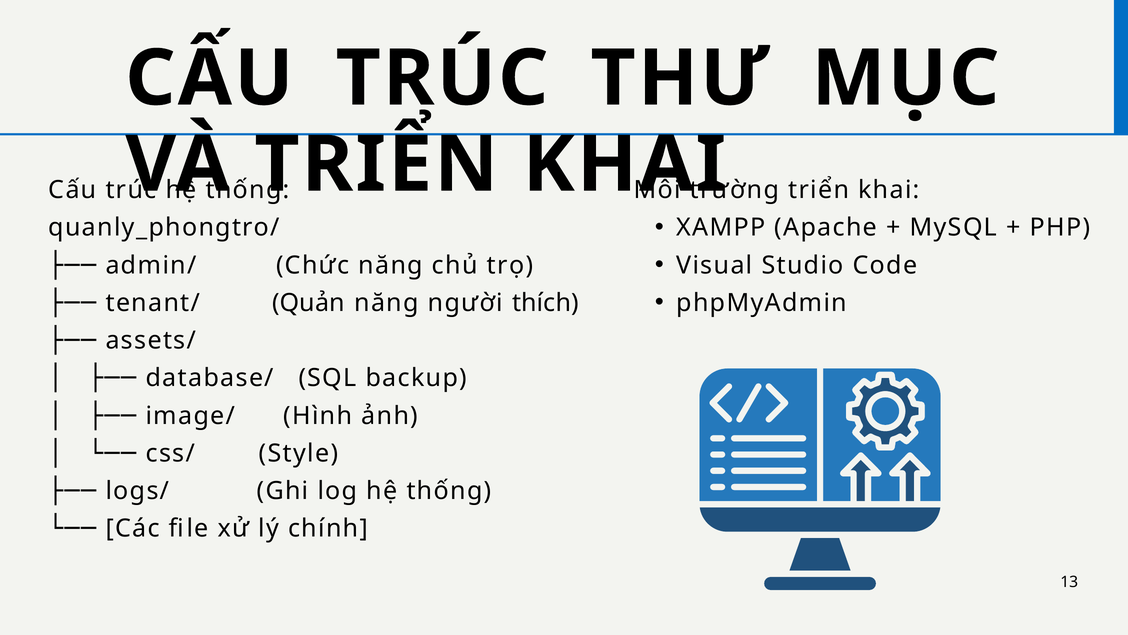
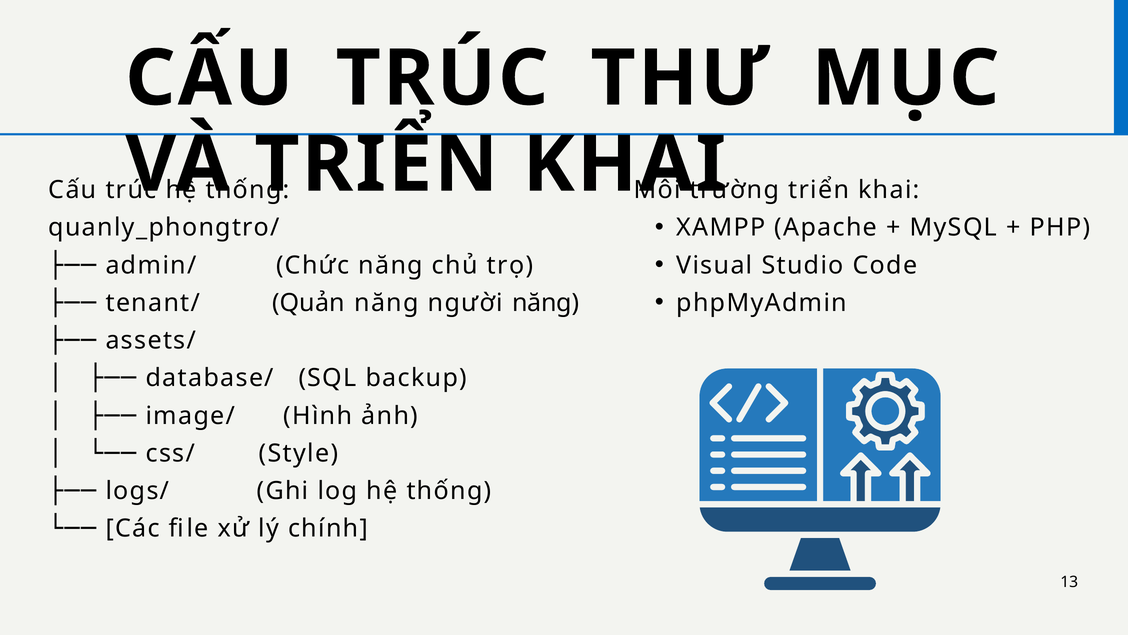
người thích: thích -> năng (546, 303)
